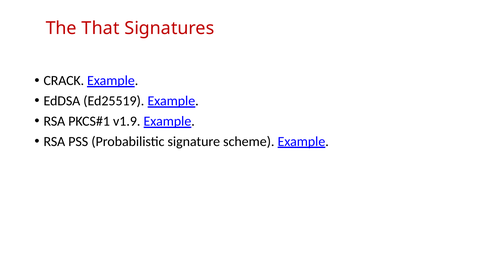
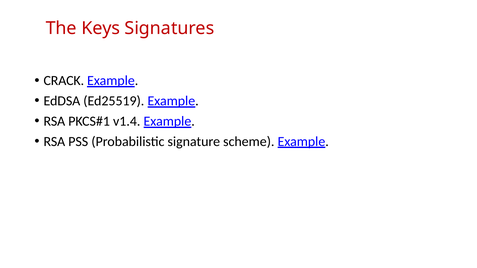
That: That -> Keys (101, 28)
v1.9: v1.9 -> v1.4 (127, 121)
